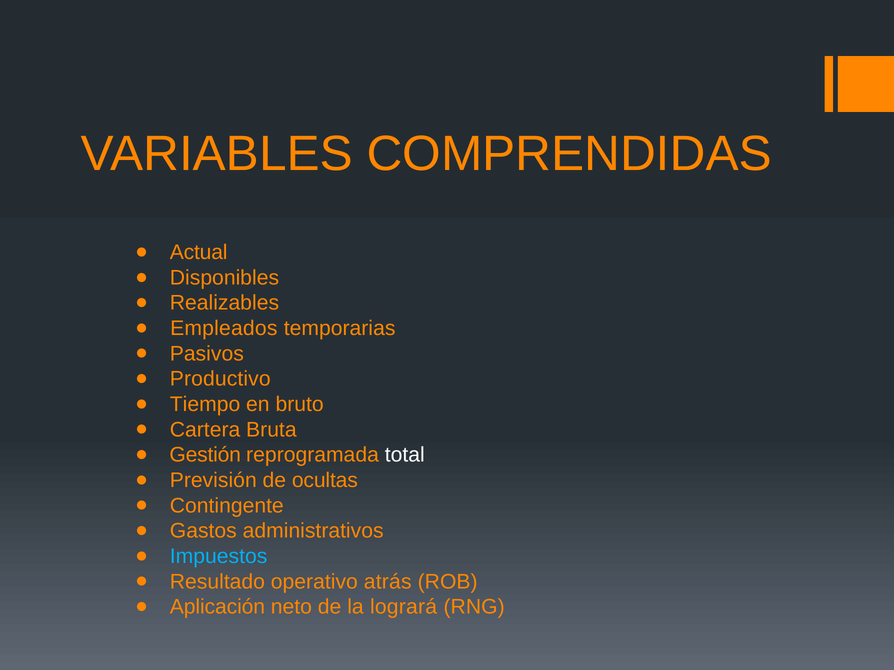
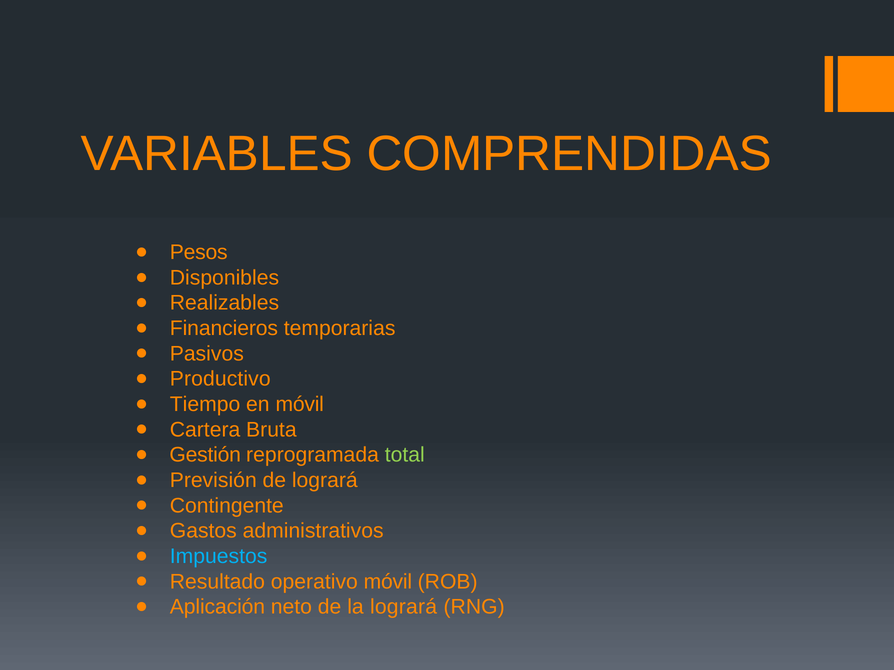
Actual: Actual -> Pesos (199, 253)
Empleados: Empleados -> Financieros (224, 329)
en bruto: bruto -> móvil (300, 405)
total colour: white -> light green (405, 455)
de ocultas: ocultas -> logrará (325, 481)
operativo atrás: atrás -> móvil (388, 582)
